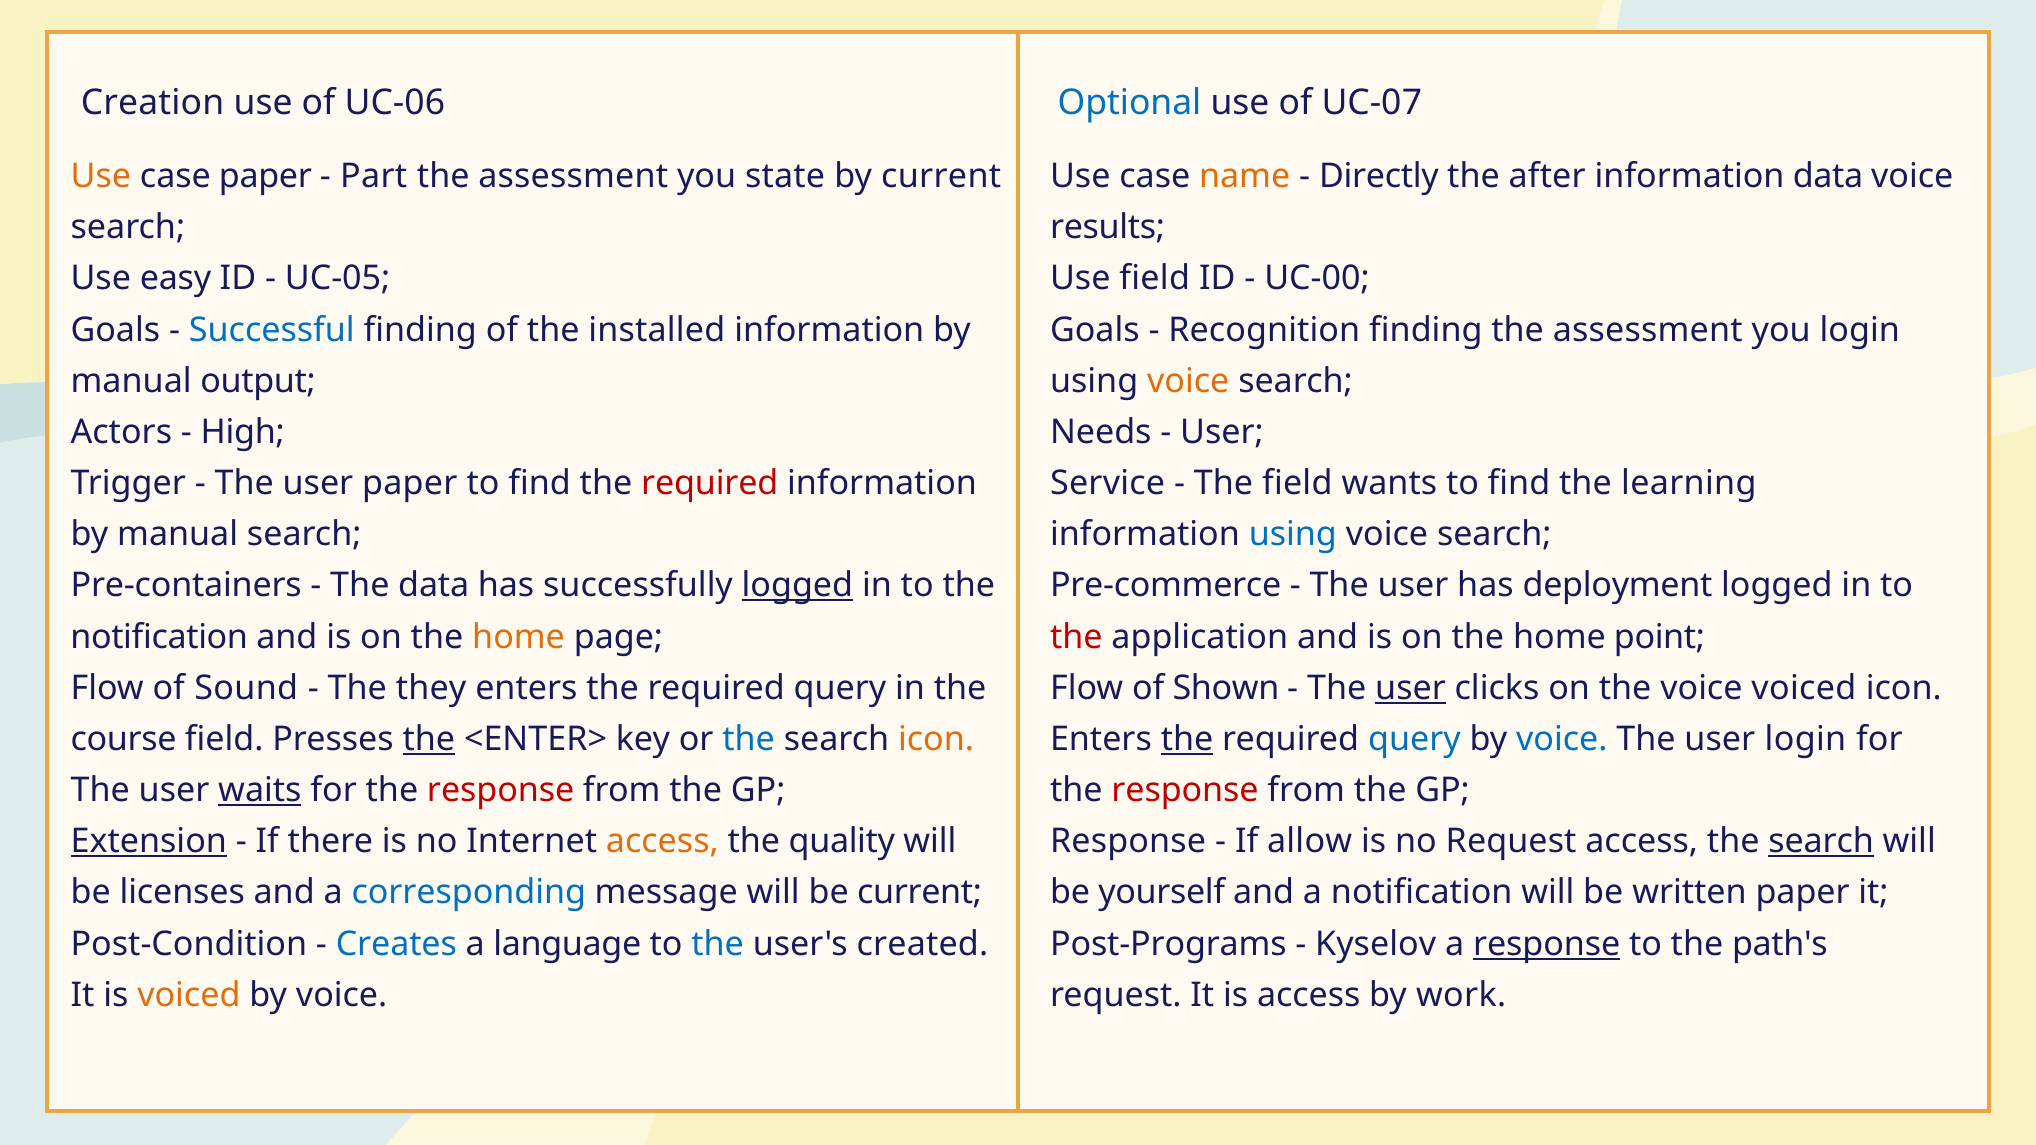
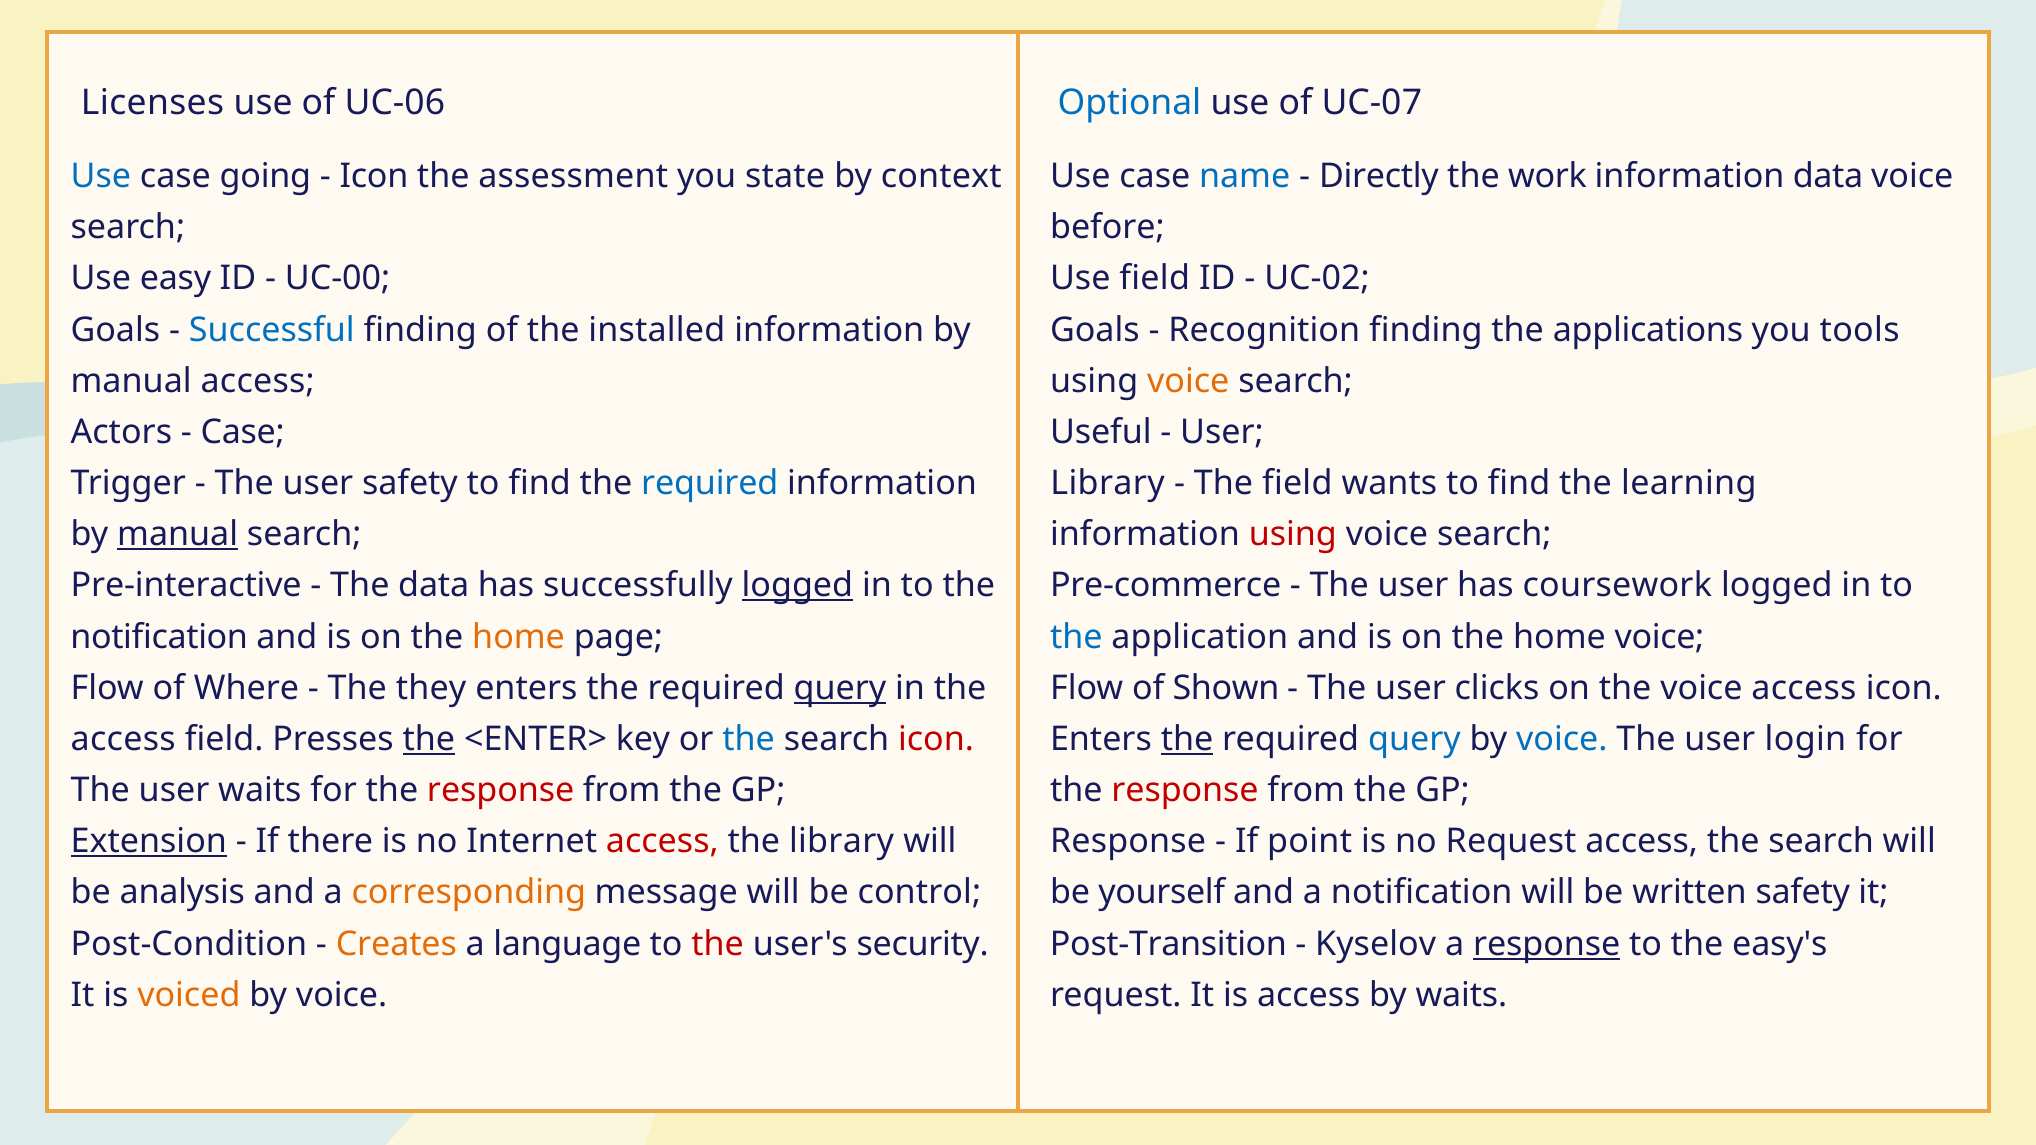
Creation: Creation -> Licenses (152, 103)
Use colour: orange -> blue (101, 176)
case paper: paper -> going (265, 176)
Part: Part -> Icon (374, 176)
by current: current -> context (941, 176)
name colour: orange -> blue (1245, 176)
after: after -> work (1547, 176)
results: results -> before (1107, 228)
UC-05: UC-05 -> UC-00 (338, 279)
UC-00: UC-00 -> UC-02 (1317, 279)
finding the assessment: assessment -> applications (1648, 330)
you login: login -> tools (1860, 330)
manual output: output -> access (258, 381)
High: High -> Case (243, 432)
Needs: Needs -> Useful (1101, 432)
user paper: paper -> safety (410, 483)
required colour: red -> blue (710, 483)
Service: Service -> Library (1108, 483)
manual underline: none -> present (178, 535)
using colour: blue -> red (1293, 535)
Pre-containers: Pre-containers -> Pre-interactive (186, 586)
deployment: deployment -> coursework (1617, 586)
the colour: red -> blue (1076, 637)
home point: point -> voice (1659, 637)
Sound: Sound -> Where (246, 688)
query underline: none -> present (840, 688)
user underline: present -> none (1411, 688)
voice voiced: voiced -> access (1804, 688)
course: course -> access (123, 739)
icon colour: orange -> red (936, 739)
waits underline: present -> none (260, 791)
access colour: orange -> red (662, 842)
the quality: quality -> library (842, 842)
allow: allow -> point (1310, 842)
search underline: present -> none (1821, 842)
licenses: licenses -> analysis (182, 893)
corresponding colour: blue -> orange (469, 893)
be current: current -> control (919, 893)
written paper: paper -> safety (1803, 893)
Creates colour: blue -> orange (396, 944)
the colour: blue -> red (718, 944)
created: created -> security (923, 944)
Post-Programs: Post-Programs -> Post-Transition (1169, 944)
path's: path's -> easy's (1780, 944)
by work: work -> waits (1461, 995)
